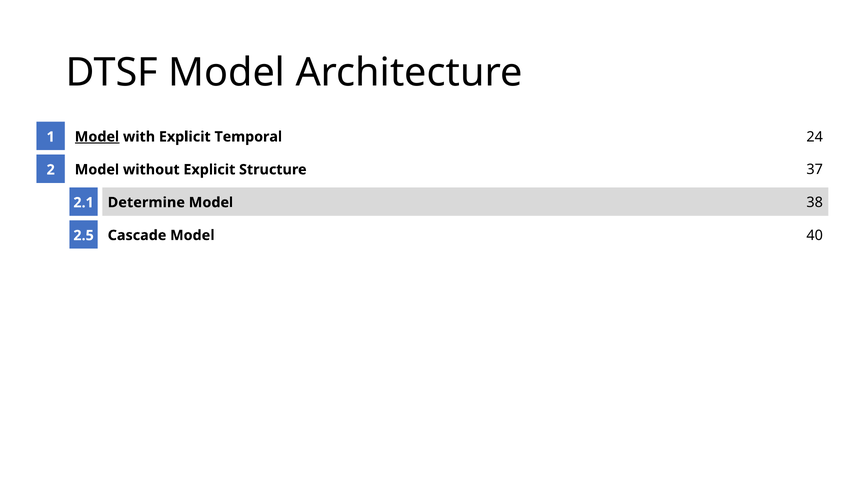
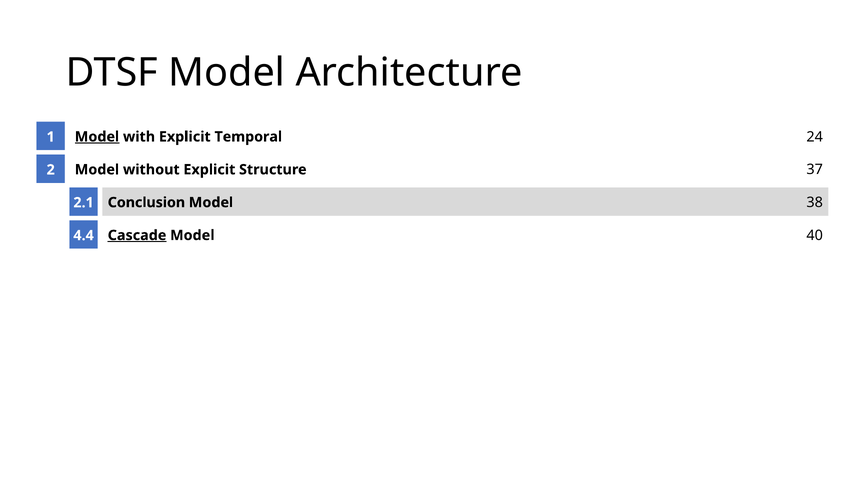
Determine: Determine -> Conclusion (146, 203)
Cascade underline: none -> present (137, 236)
2.5: 2.5 -> 4.4 (84, 236)
